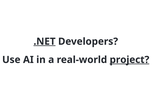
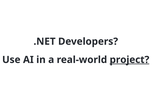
.NET underline: present -> none (45, 42)
